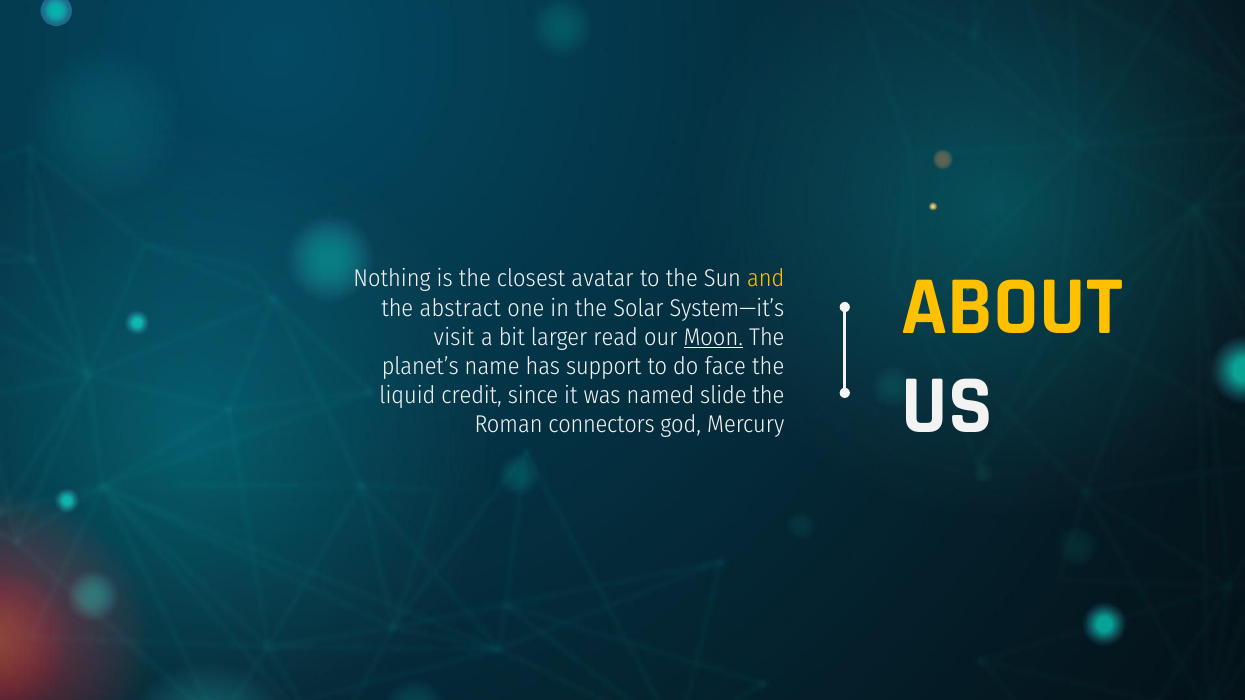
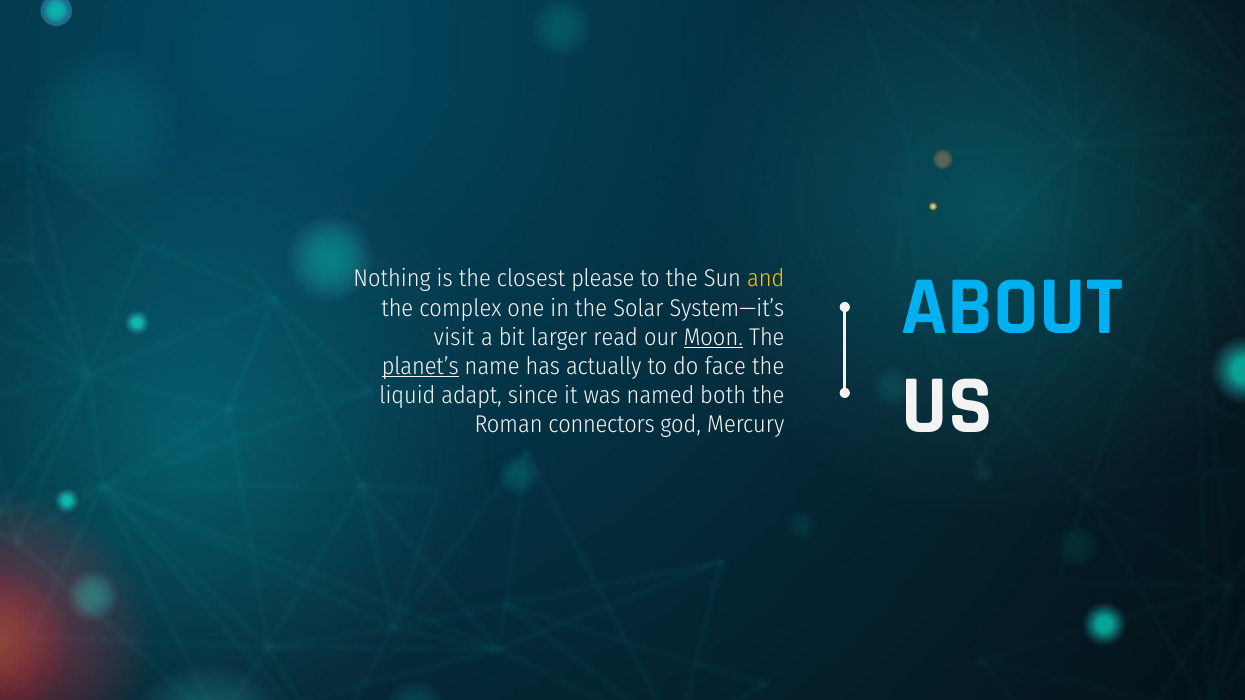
avatar: avatar -> please (603, 279)
ABOUT colour: yellow -> light blue (1012, 306)
abstract: abstract -> complex (460, 308)
planet’s underline: none -> present (420, 366)
support: support -> actually (604, 366)
credit: credit -> adapt (472, 395)
slide: slide -> both (723, 395)
